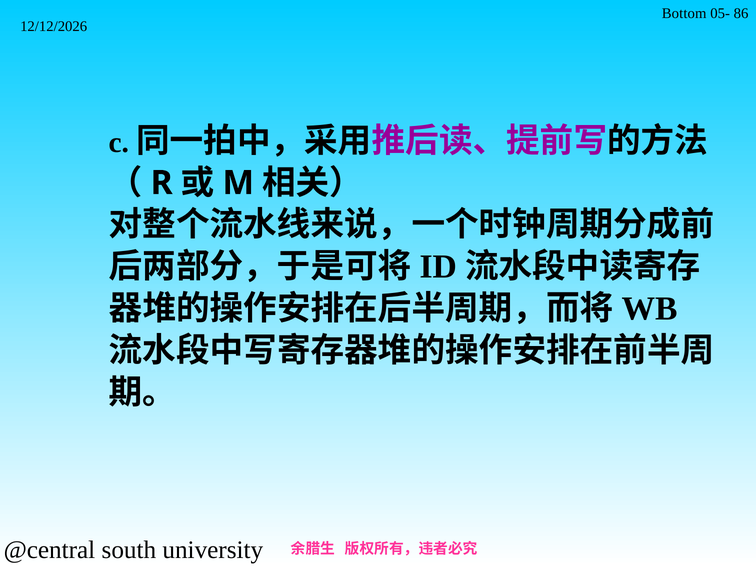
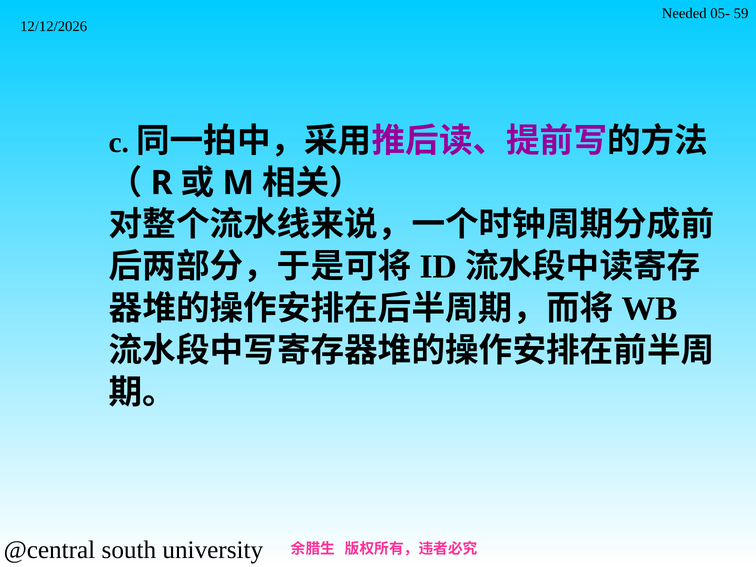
Bottom: Bottom -> Needed (684, 14)
86: 86 -> 59 (741, 14)
